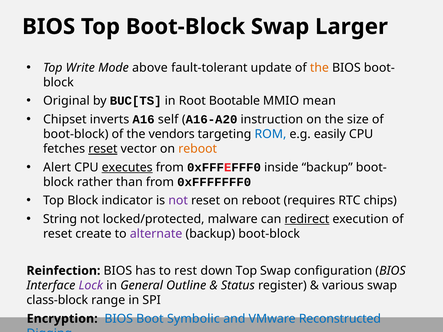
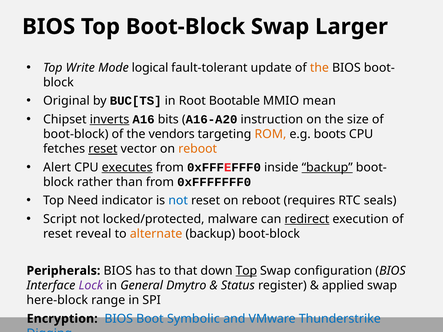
above: above -> logical (150, 68)
inverts underline: none -> present (110, 119)
self: self -> bits (168, 119)
ROM colour: blue -> orange (270, 134)
easily: easily -> boots (330, 134)
backup underline: none -> present (327, 167)
Top Block: Block -> Need (83, 201)
not colour: purple -> blue (178, 201)
chips: chips -> seals (380, 201)
String: String -> Script (60, 219)
create: create -> reveal (93, 234)
alternate colour: purple -> orange (156, 234)
Reinfection: Reinfection -> Peripherals (63, 271)
rest: rest -> that (186, 271)
Top underline: none -> present (246, 271)
Outline: Outline -> Dmytro (186, 286)
various: various -> applied (343, 286)
class-block: class-block -> here-block (57, 300)
Reconstructed: Reconstructed -> Thunderstrike (340, 319)
